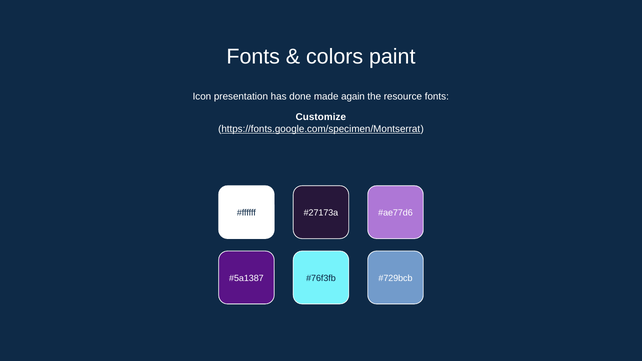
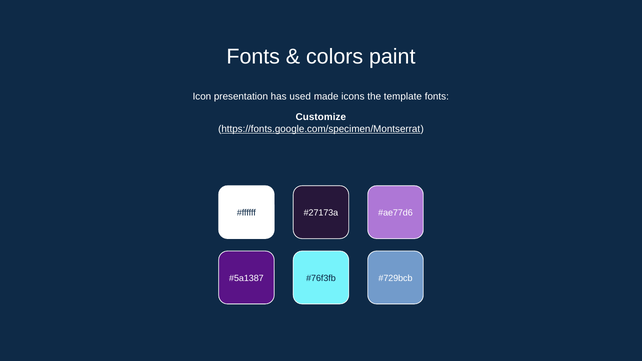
done: done -> used (300, 96)
again: again -> icons (353, 96)
resource: resource -> template (403, 96)
